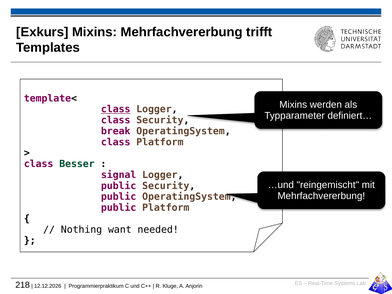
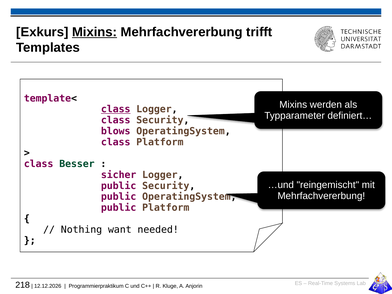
Mixins underline: none -> present (95, 32)
break: break -> blows (116, 131)
signal: signal -> sicher (119, 175)
